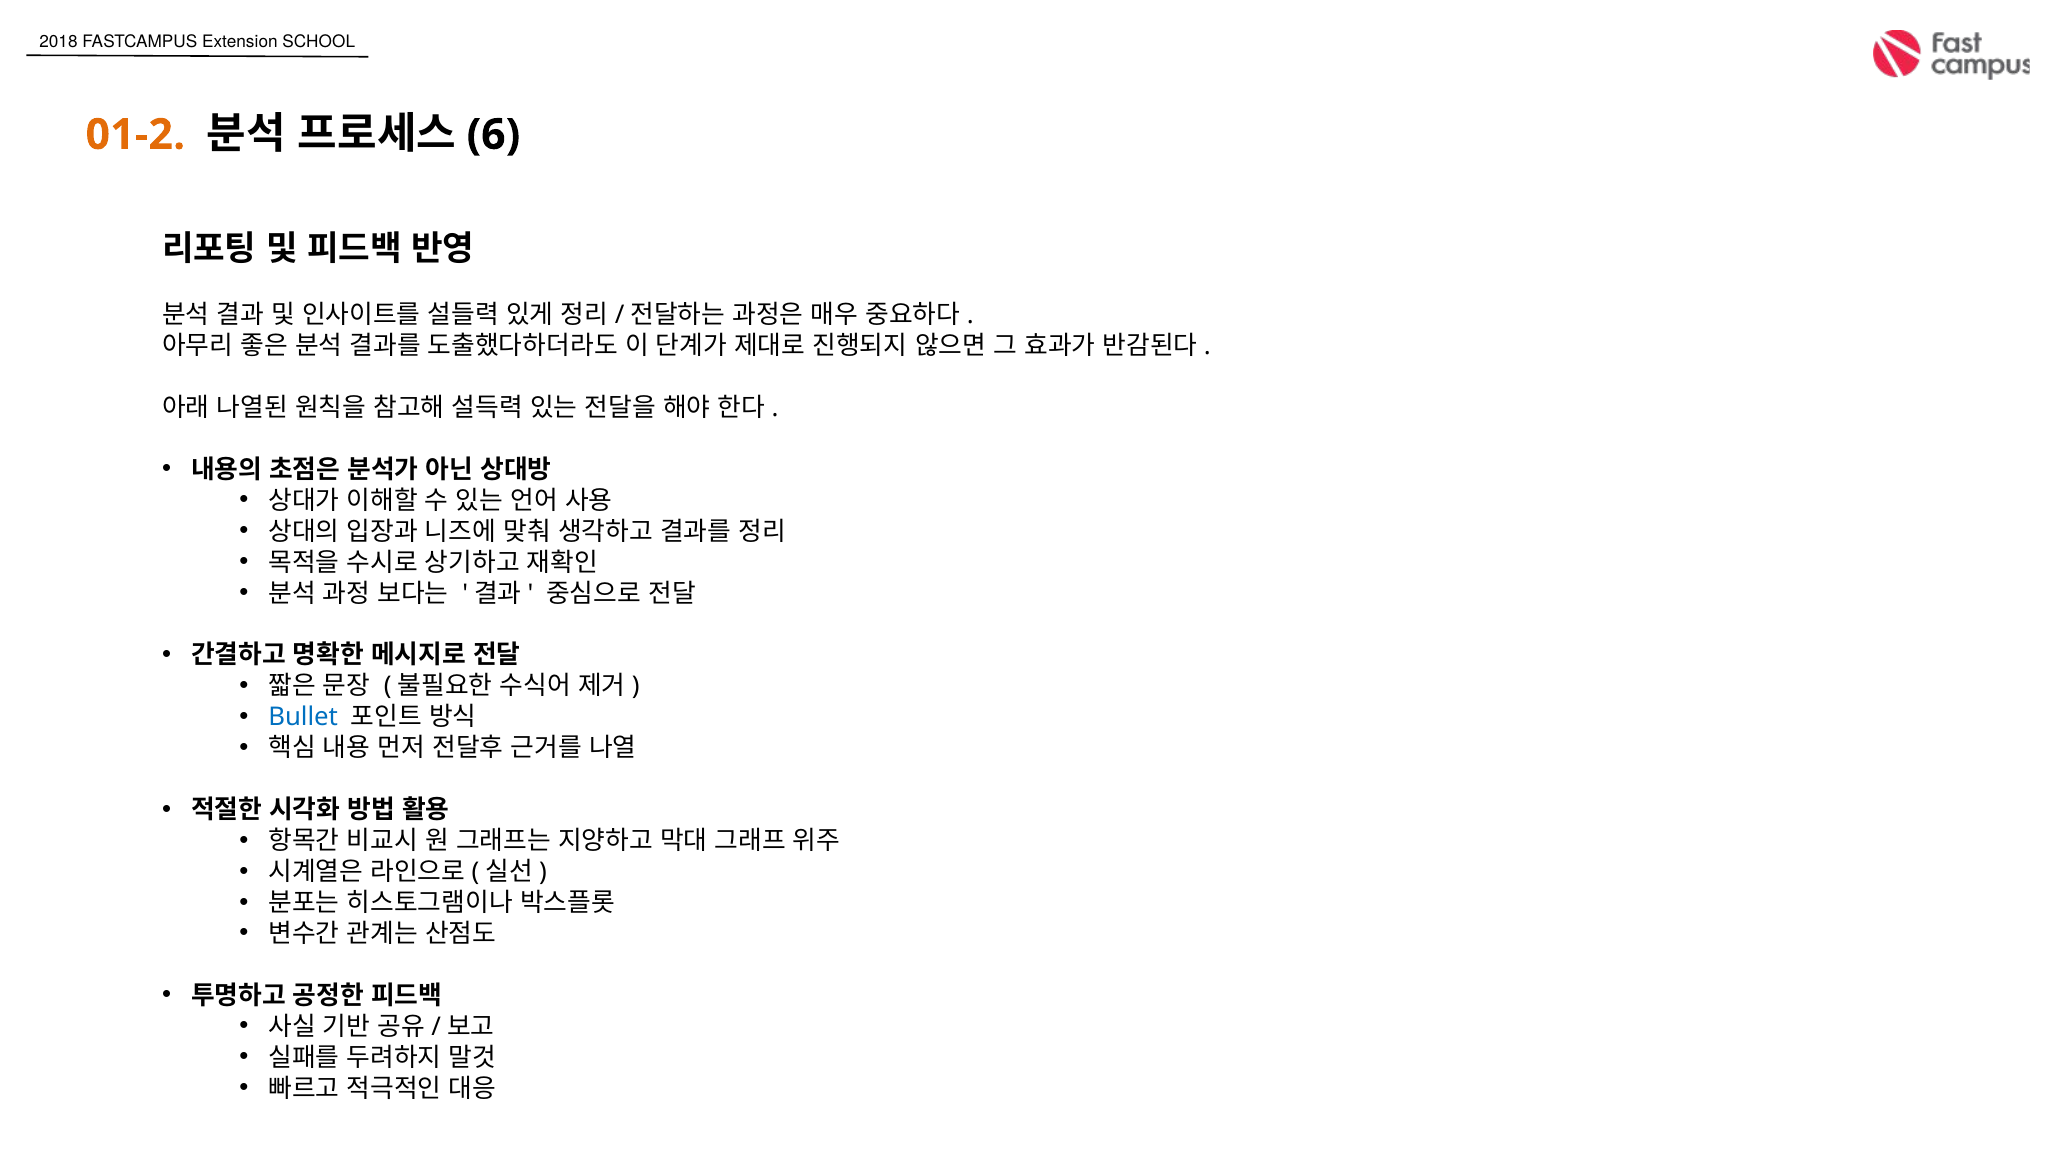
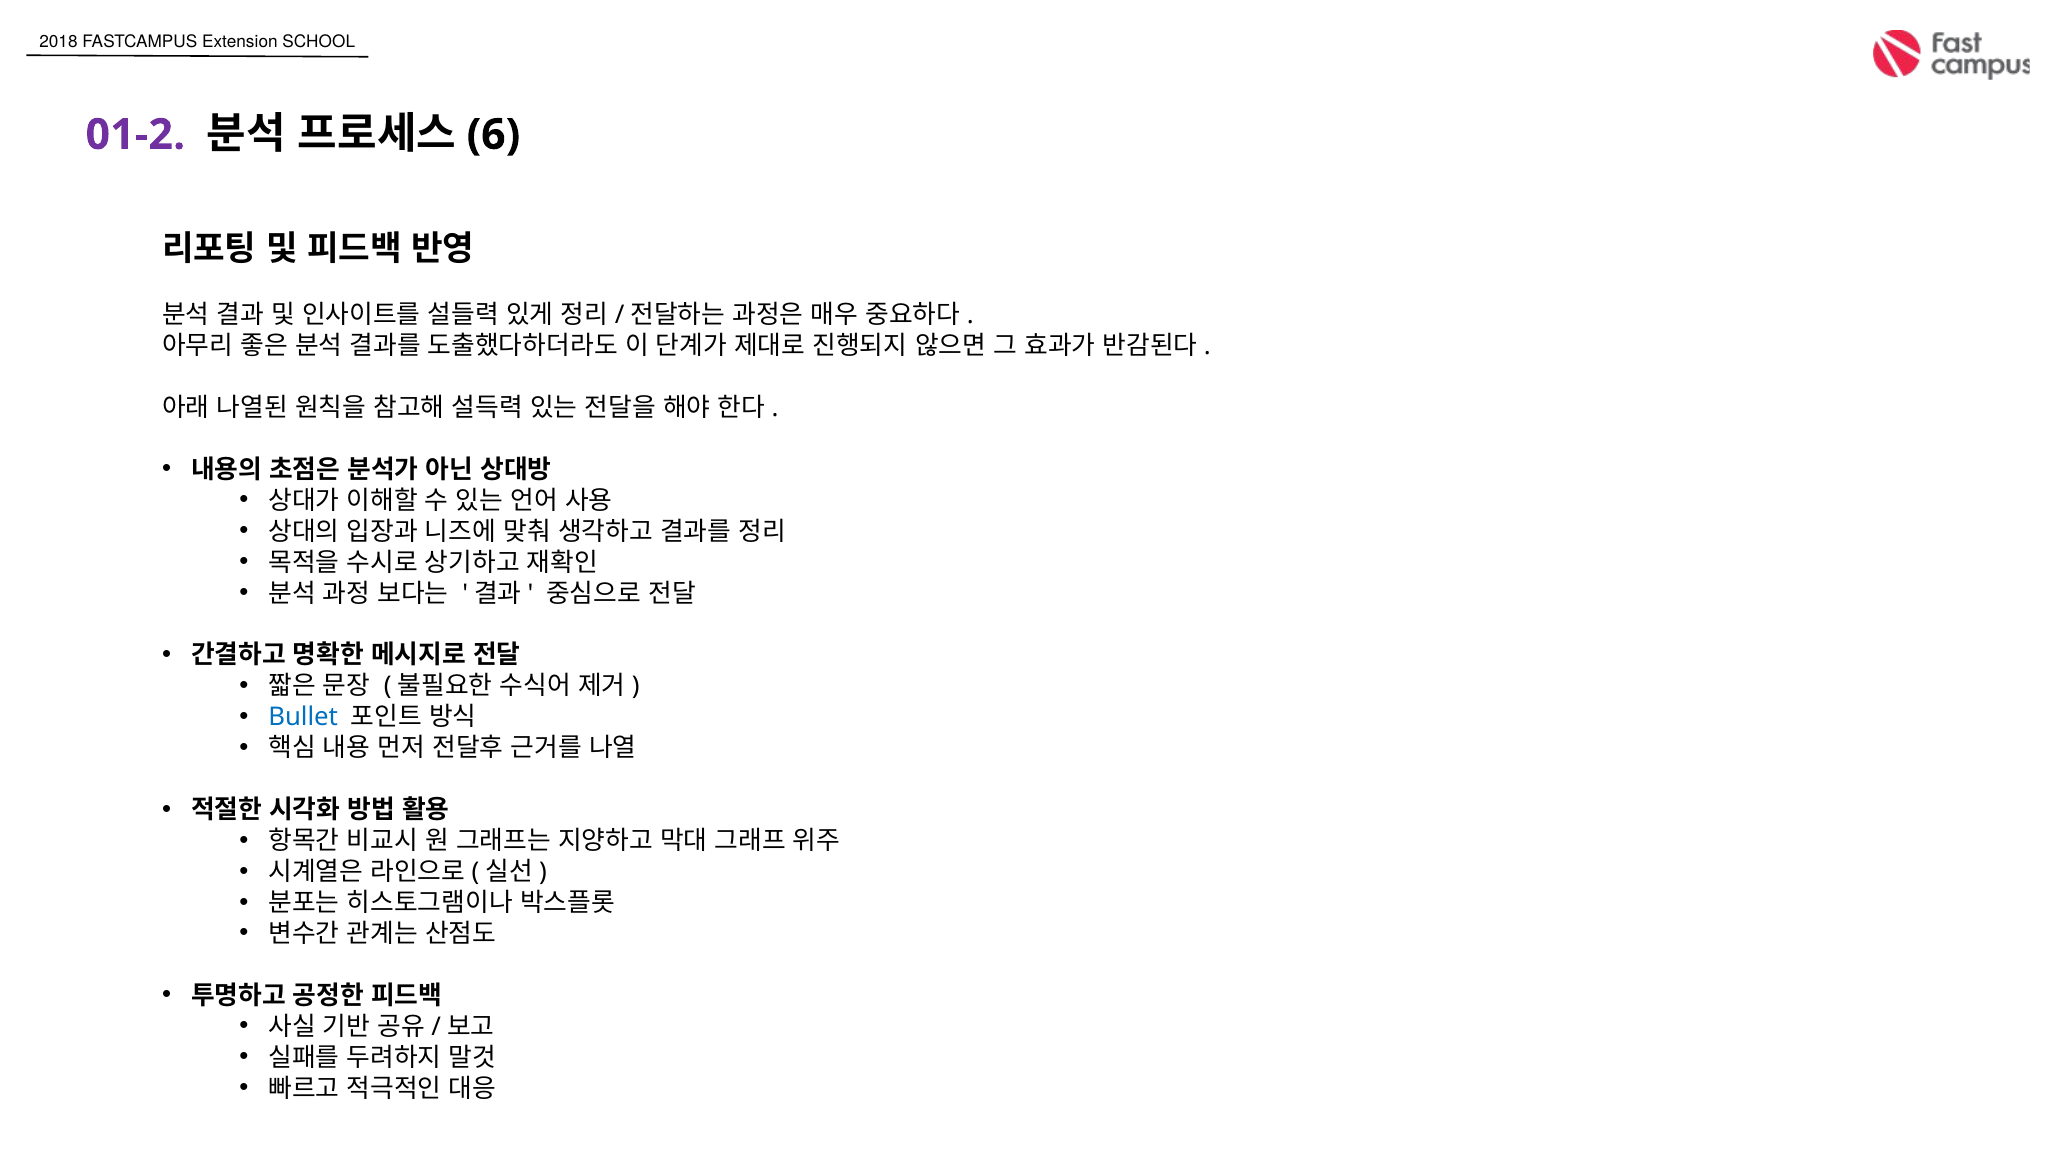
01-2 colour: orange -> purple (135, 135)
